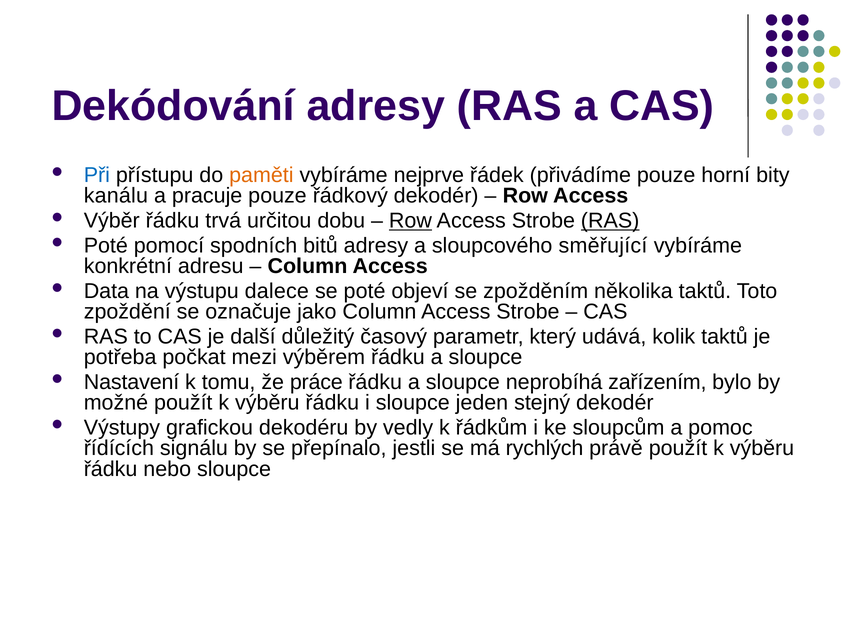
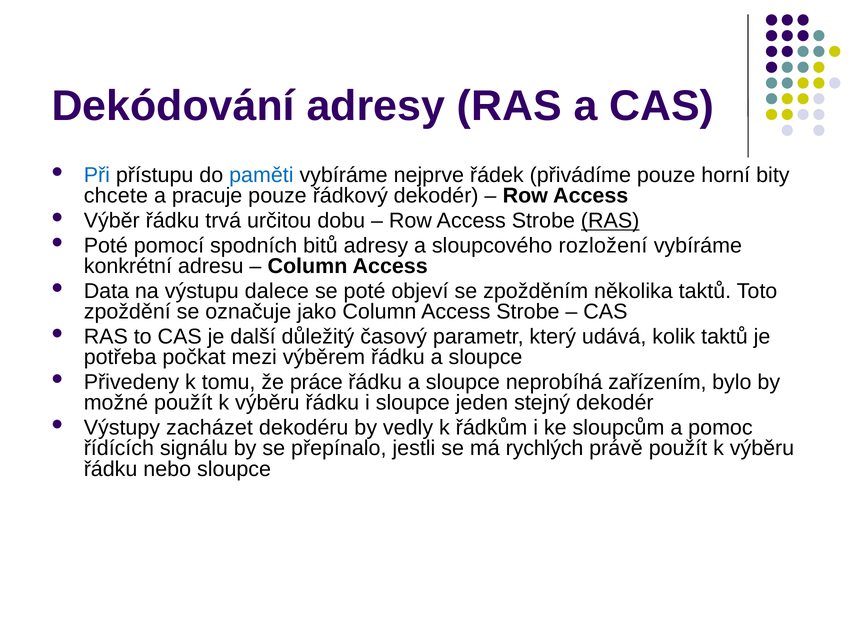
paměti colour: orange -> blue (261, 175)
kanálu: kanálu -> chcete (116, 196)
Row underline: present -> none (410, 221)
směřující: směřující -> rozložení (603, 246)
Nastavení: Nastavení -> Přivedeny (131, 382)
grafickou: grafickou -> zacházet (209, 428)
